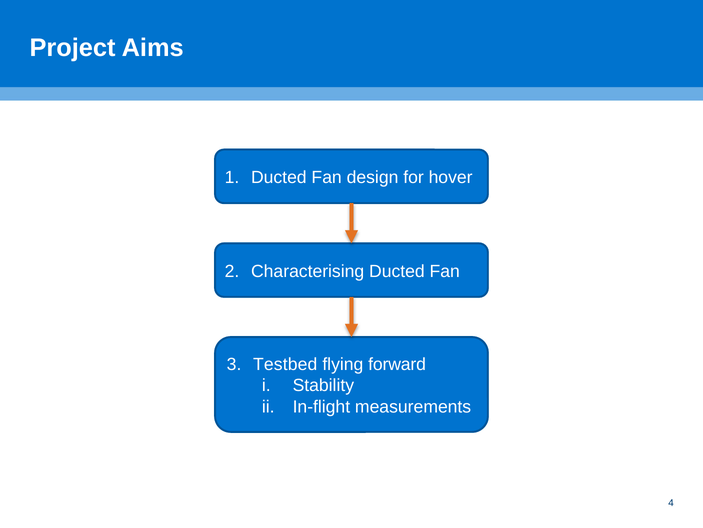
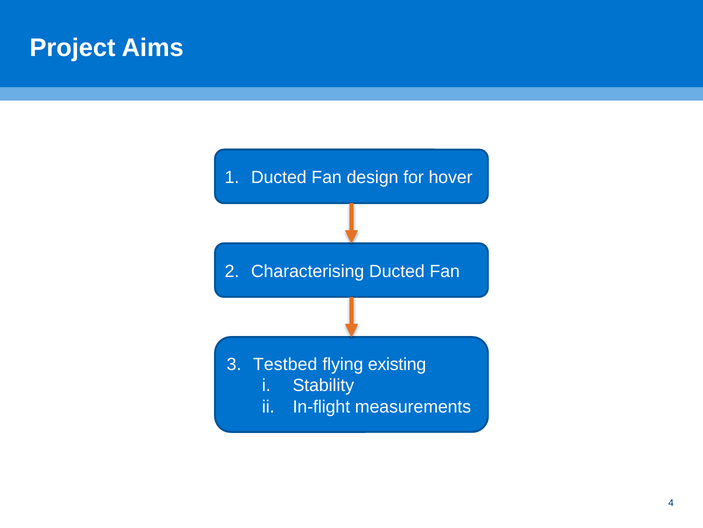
forward: forward -> existing (397, 364)
